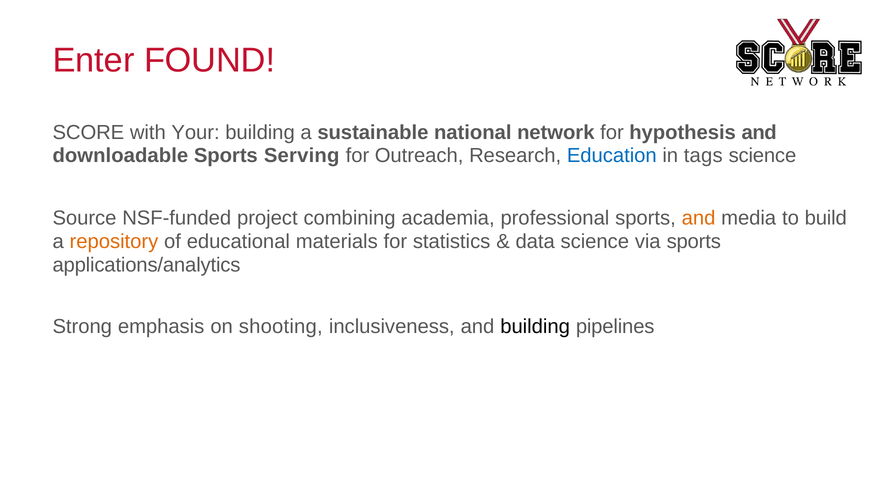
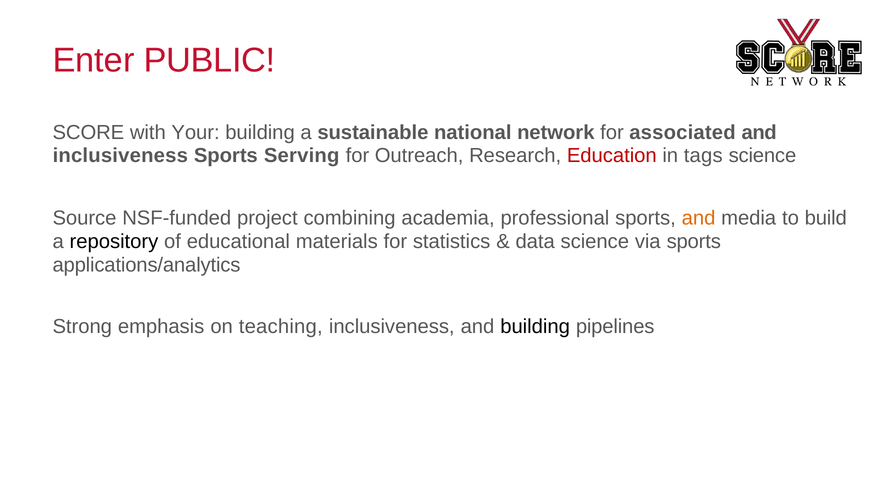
FOUND: FOUND -> PUBLIC (210, 60)
hypothesis: hypothesis -> associated (682, 132)
downloadable: downloadable -> inclusiveness (120, 156)
Education colour: blue -> red (612, 156)
repository colour: orange -> black (114, 241)
shooting: shooting -> teaching (281, 327)
